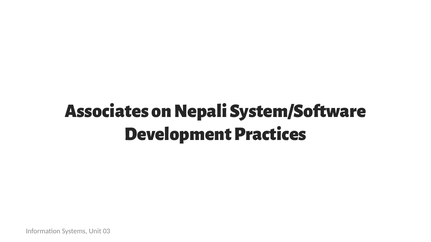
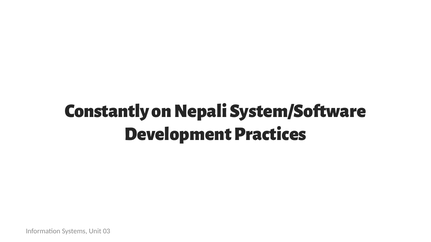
Associates: Associates -> Constantly (107, 111)
